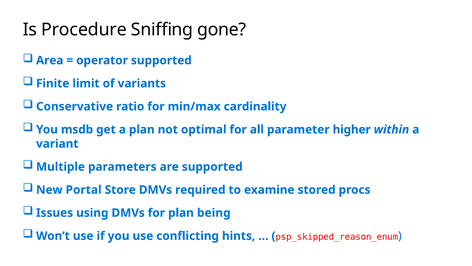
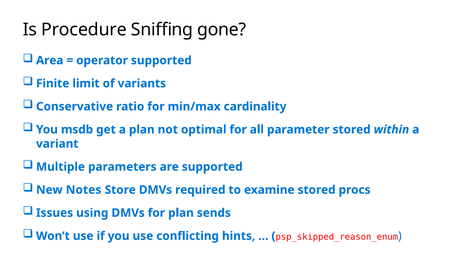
parameter higher: higher -> stored (352, 129)
Portal: Portal -> Notes (84, 190)
being: being -> sends (214, 213)
